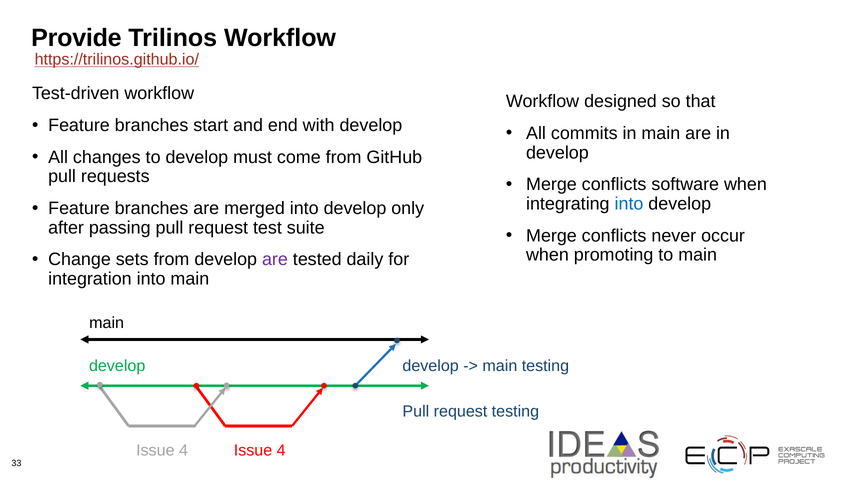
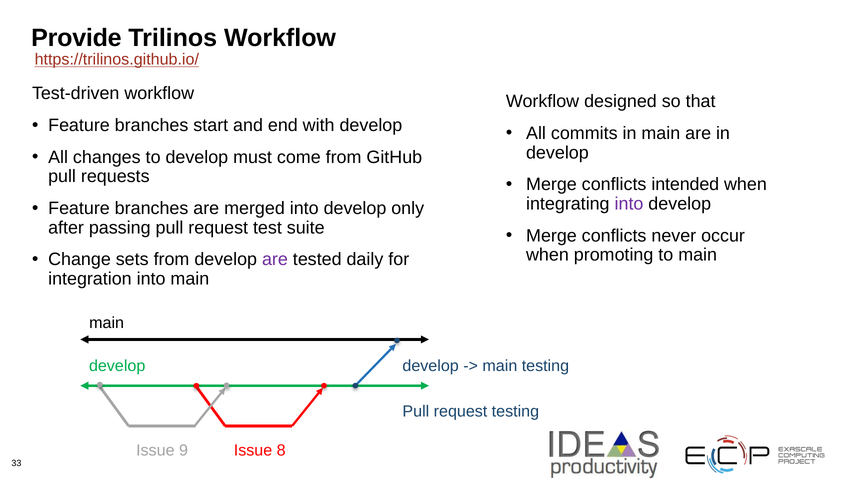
software: software -> intended (685, 184)
into colour: blue -> purple (629, 204)
4: 4 -> 9 (184, 450)
4: 4 -> 8 (281, 450)
